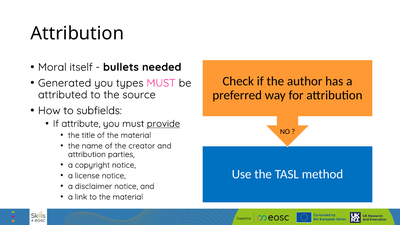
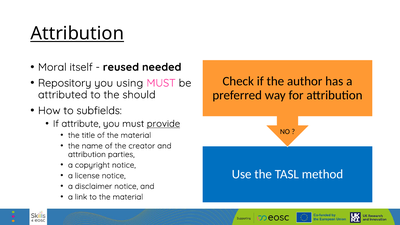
Attribution underline: none -> present (77, 34)
bullets: bullets -> reused (121, 67)
Generated: Generated -> Repository (65, 83)
types: types -> using (130, 83)
source: source -> should (139, 95)
